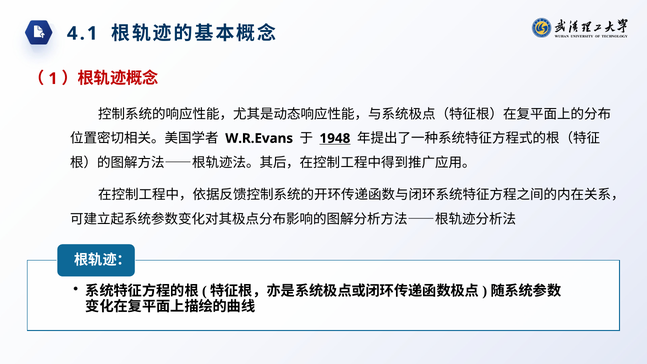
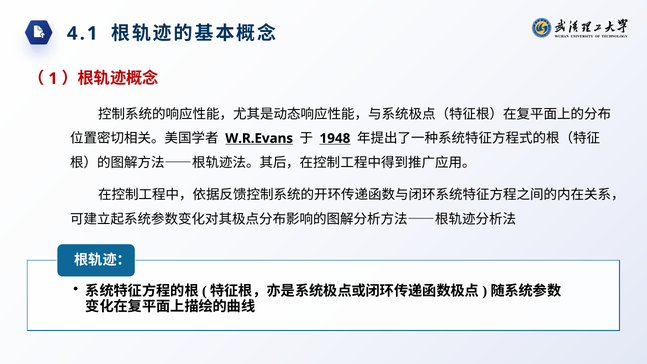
W.R.Evans underline: none -> present (259, 138)
